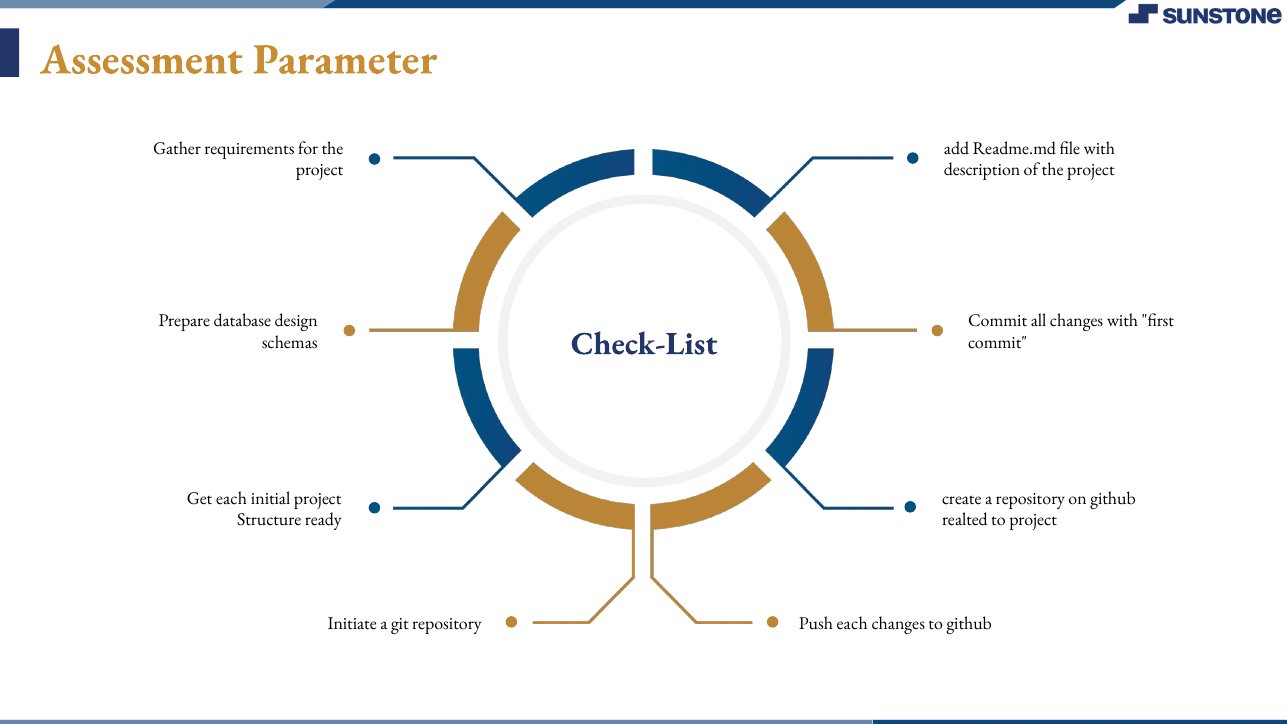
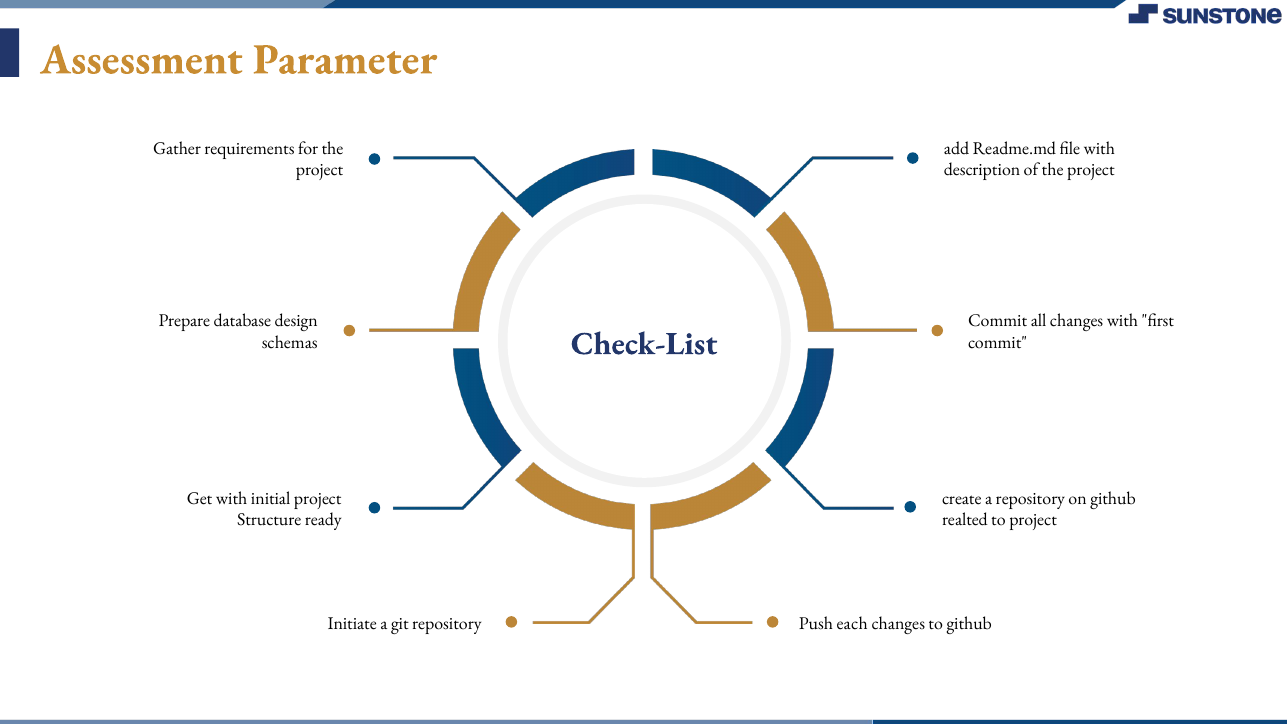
Get each: each -> with (232, 498)
